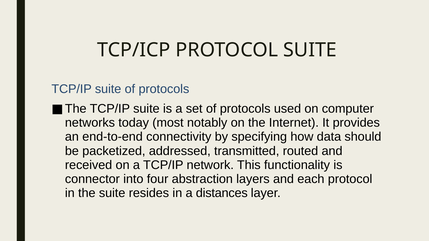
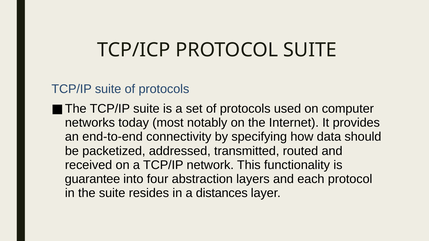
connector: connector -> guarantee (92, 179)
